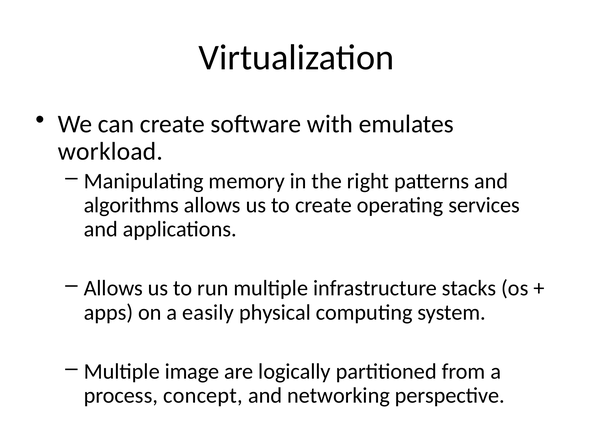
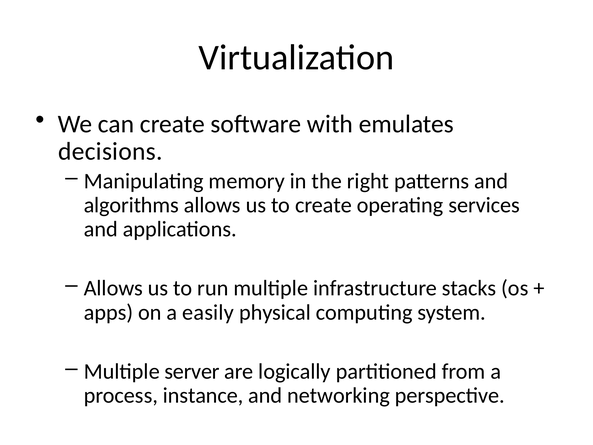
workload: workload -> decisions (110, 151)
image: image -> server (192, 371)
concept: concept -> instance (203, 395)
